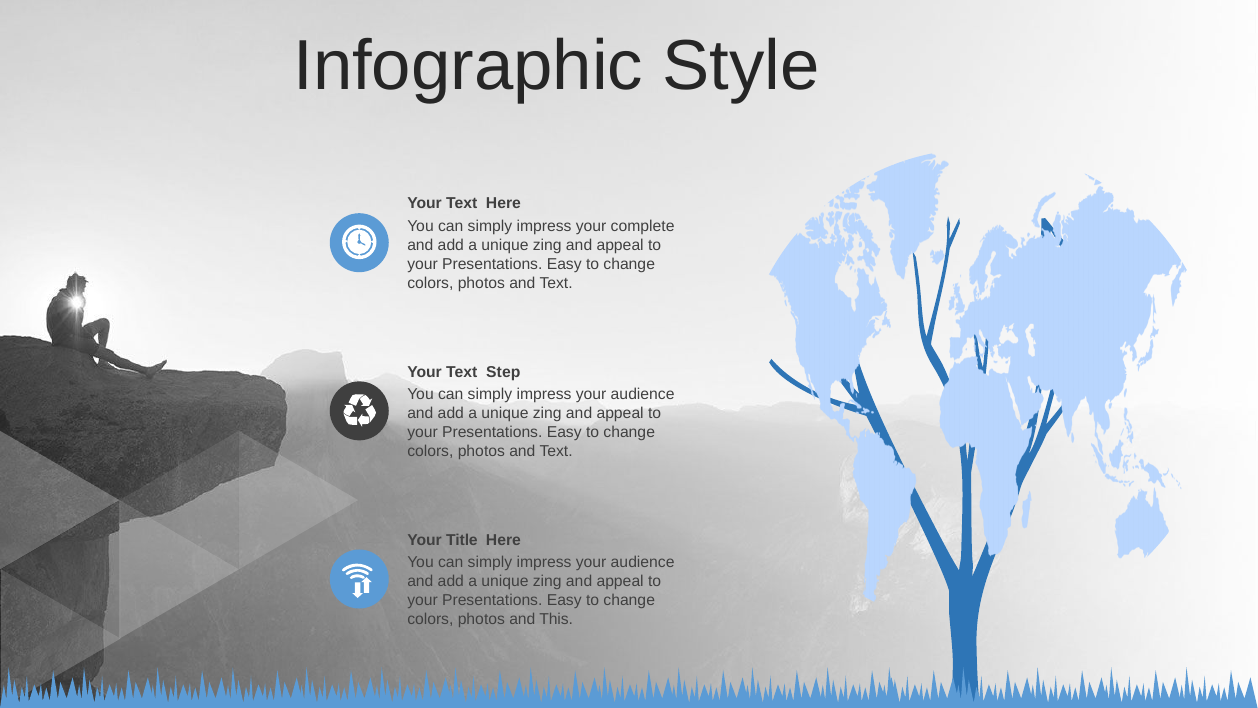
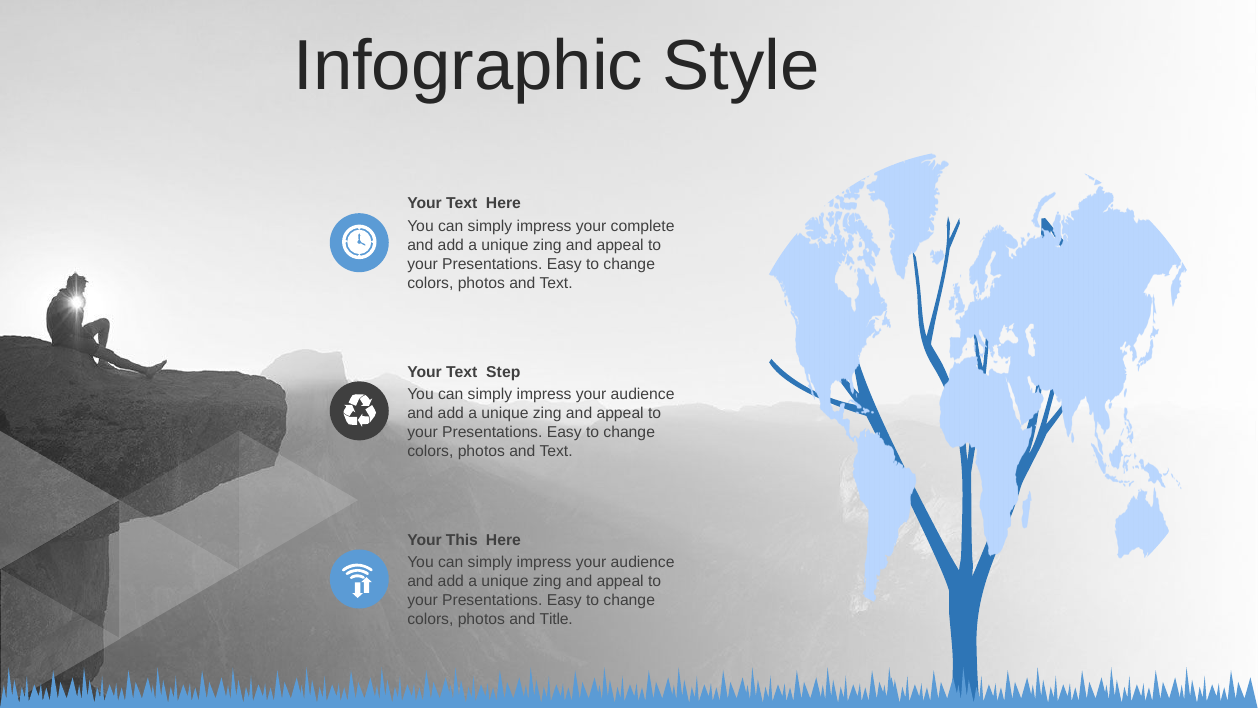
Title: Title -> This (462, 540)
This: This -> Title (556, 619)
